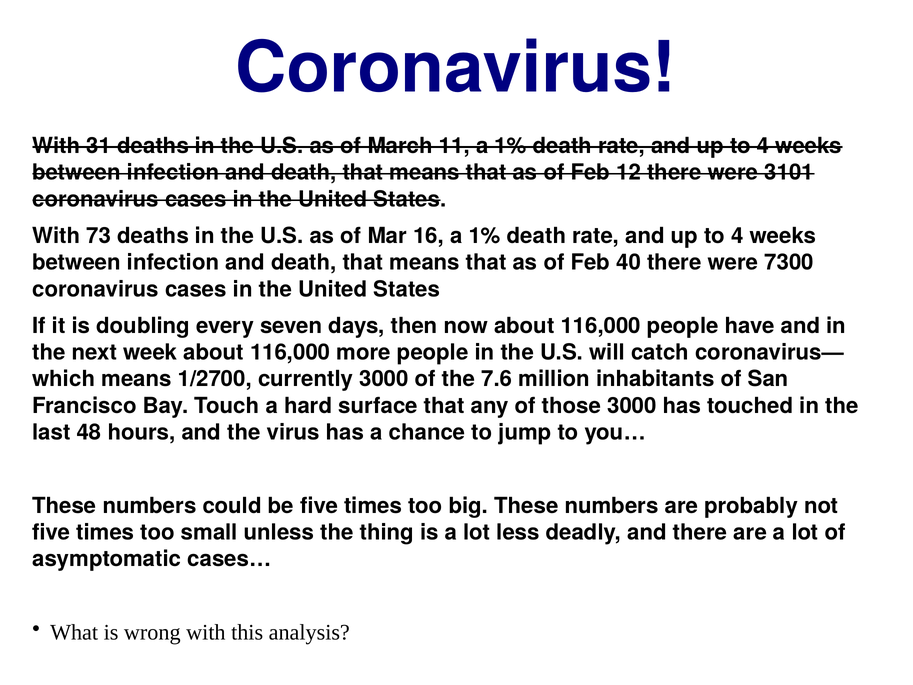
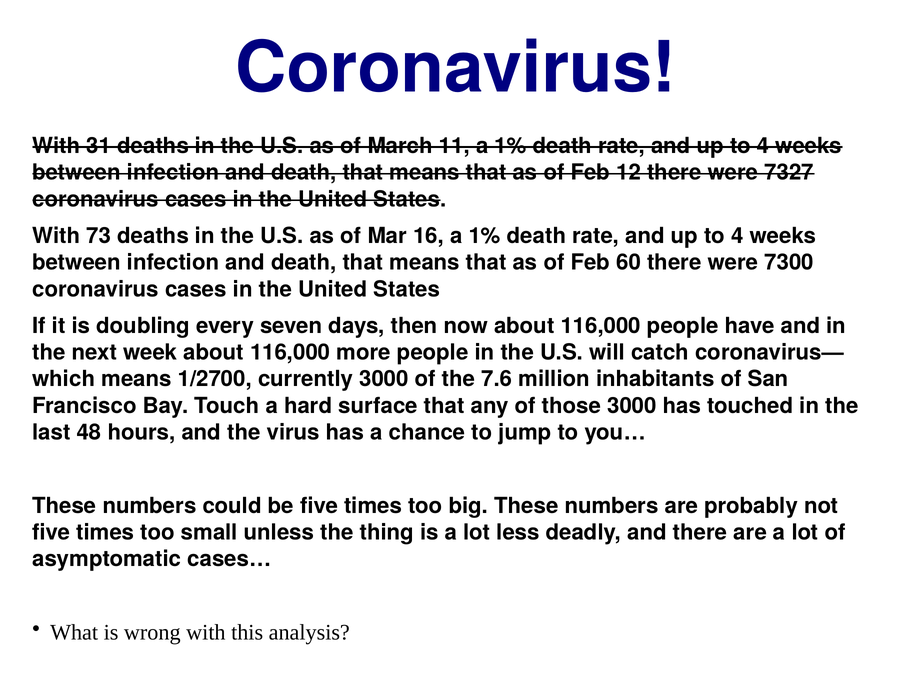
3101: 3101 -> 7327 (789, 173)
40: 40 -> 60 (629, 262)
